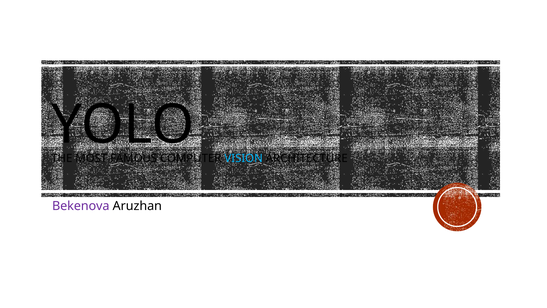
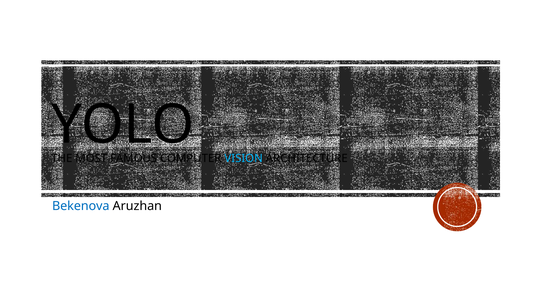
Bekenova colour: purple -> blue (81, 206)
